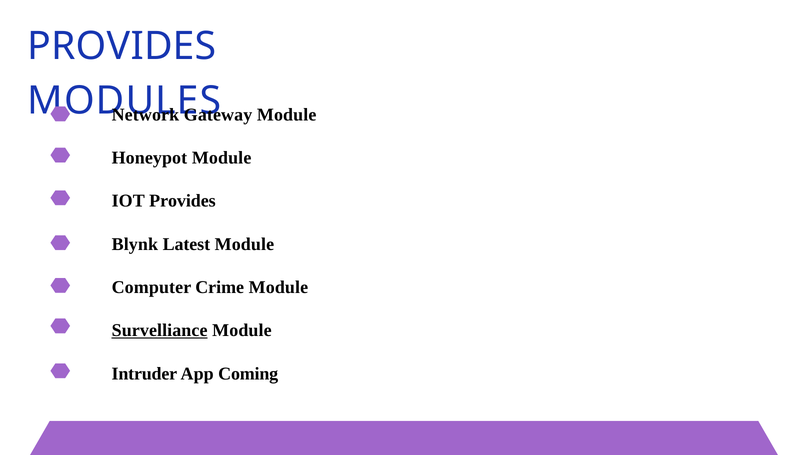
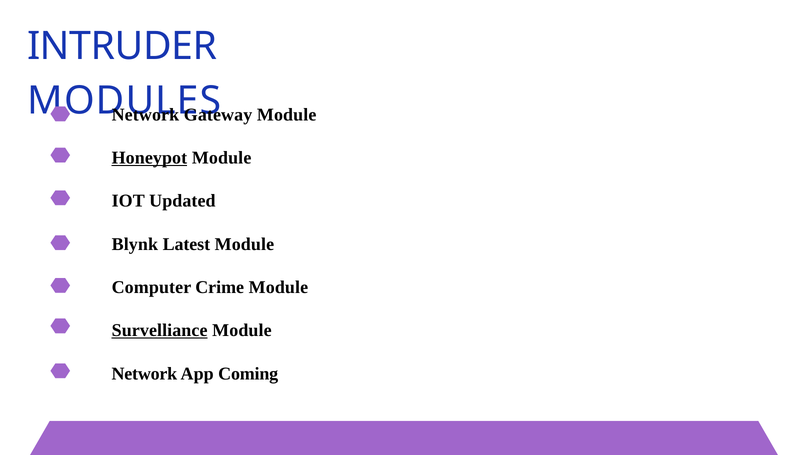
PROVIDES: PROVIDES -> INTRUDER (122, 46)
Honeypot underline: none -> present (149, 158)
IOT Provides: Provides -> Updated (182, 201)
Intruder: Intruder -> Network (144, 373)
